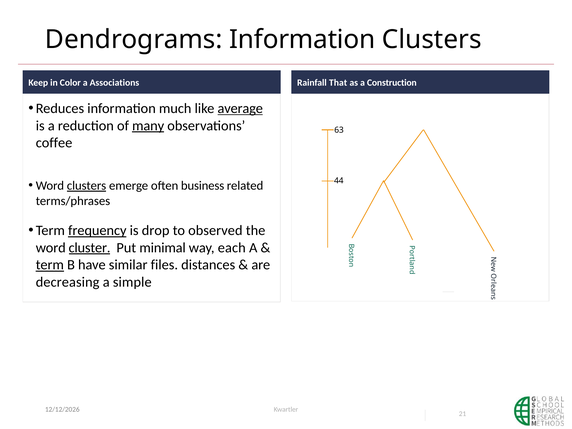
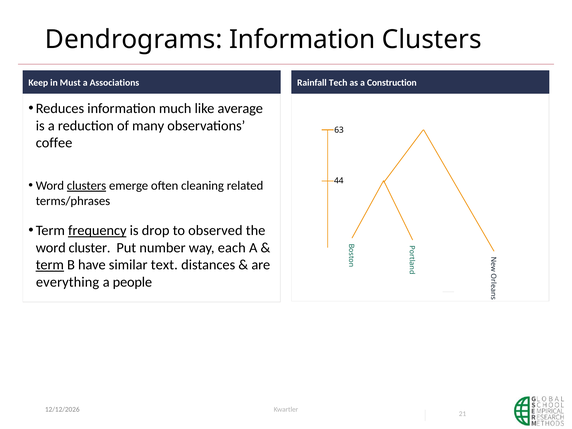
Color: Color -> Must (70, 83)
That: That -> Tech (338, 83)
average underline: present -> none (240, 109)
many underline: present -> none (148, 126)
business: business -> cleaning (203, 186)
cluster underline: present -> none (90, 248)
minimal: minimal -> number (162, 248)
files: files -> text (164, 265)
decreasing: decreasing -> everything (68, 282)
simple: simple -> people (132, 282)
